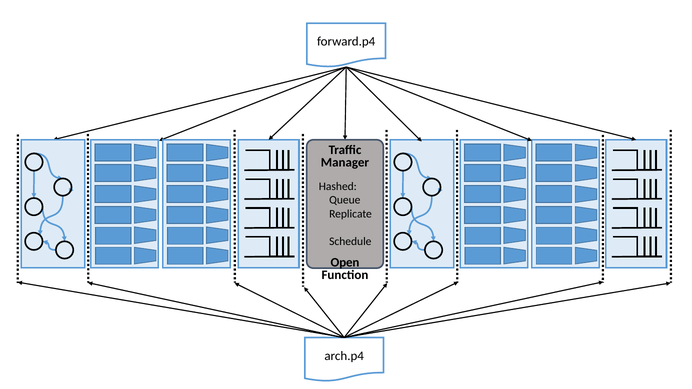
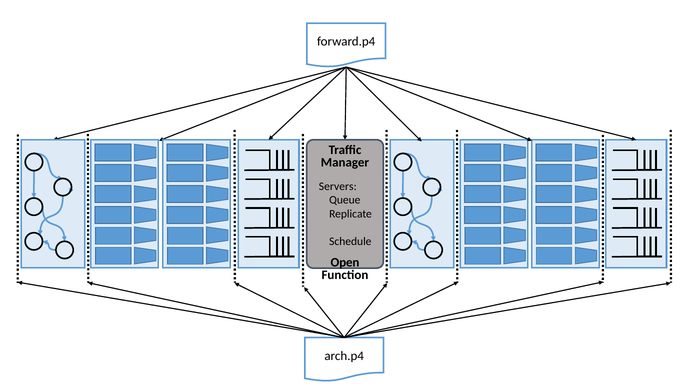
Hashed: Hashed -> Servers (338, 186)
